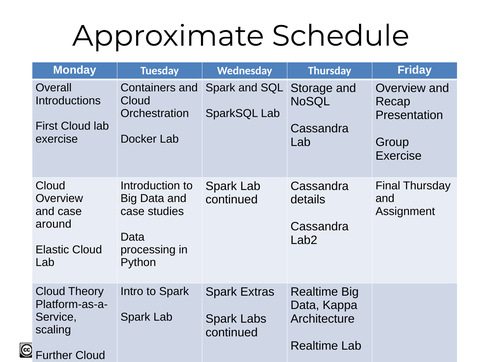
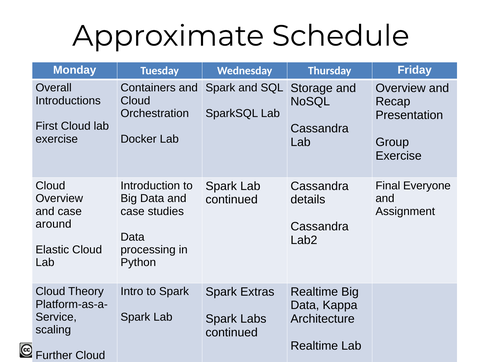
Final Thursday: Thursday -> Everyone (427, 186)
